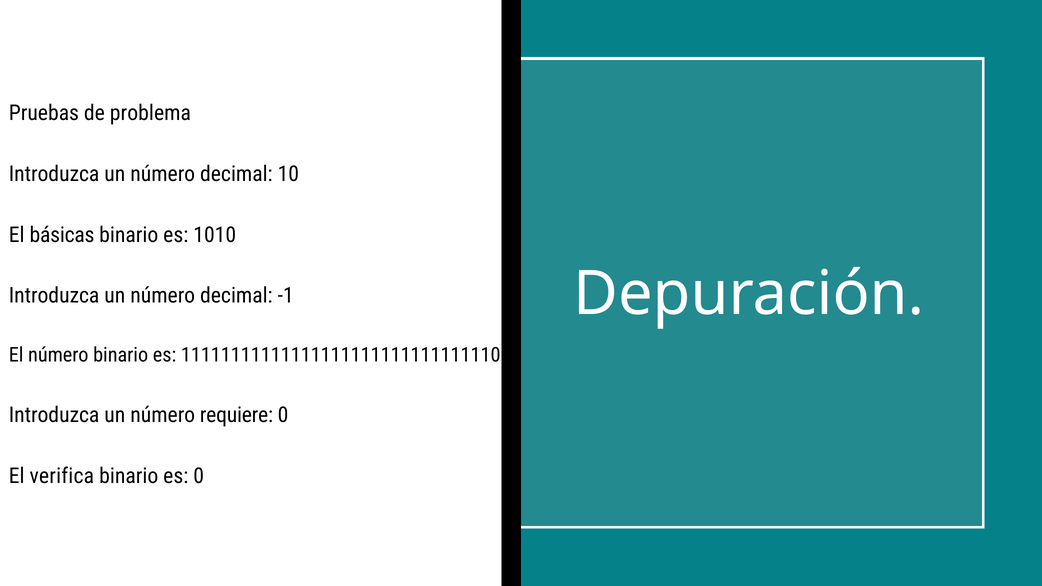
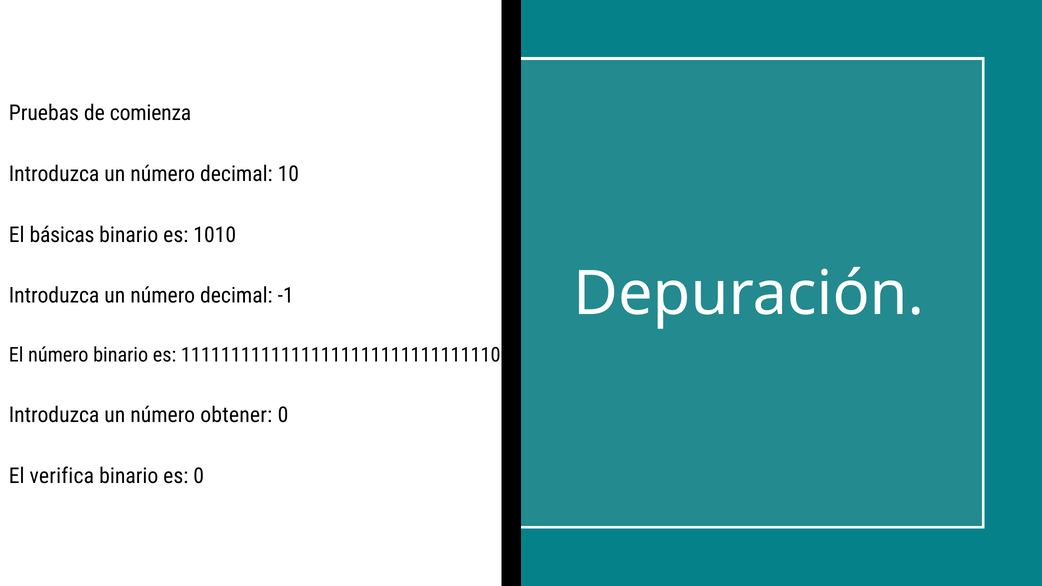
problema: problema -> comienza (151, 113)
requiere: requiere -> obtener (236, 415)
